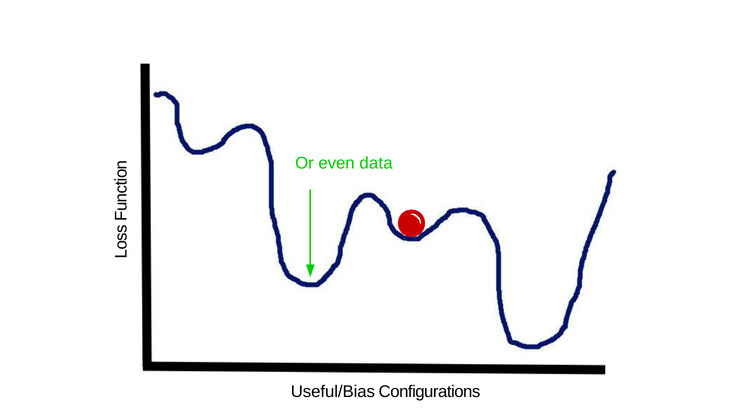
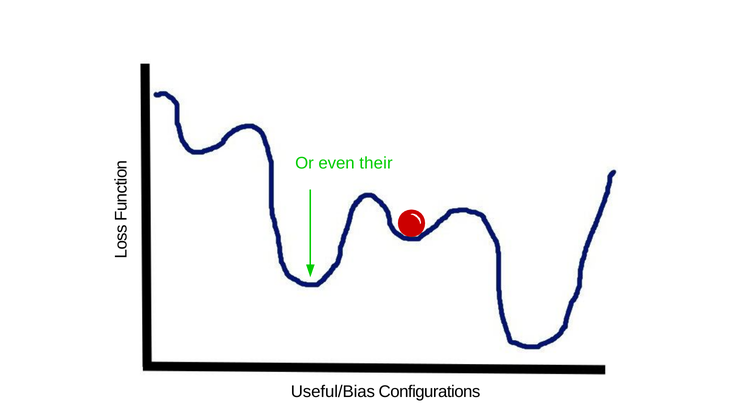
data: data -> their (376, 163)
